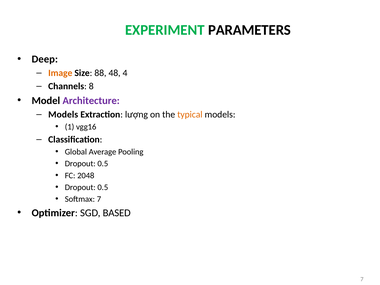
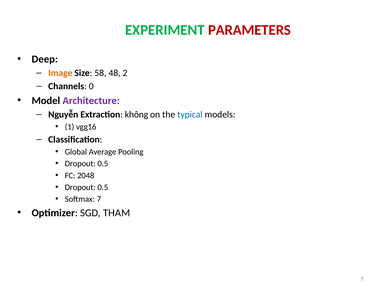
PARAMETERS colour: black -> red (249, 30)
88: 88 -> 58 (100, 73)
4: 4 -> 2 (125, 73)
8: 8 -> 0 (91, 86)
Models: Models -> Nguyễn (63, 114)
lượng: lượng -> không (137, 114)
typical colour: orange -> blue (190, 114)
BASED: BASED -> THAM (117, 213)
